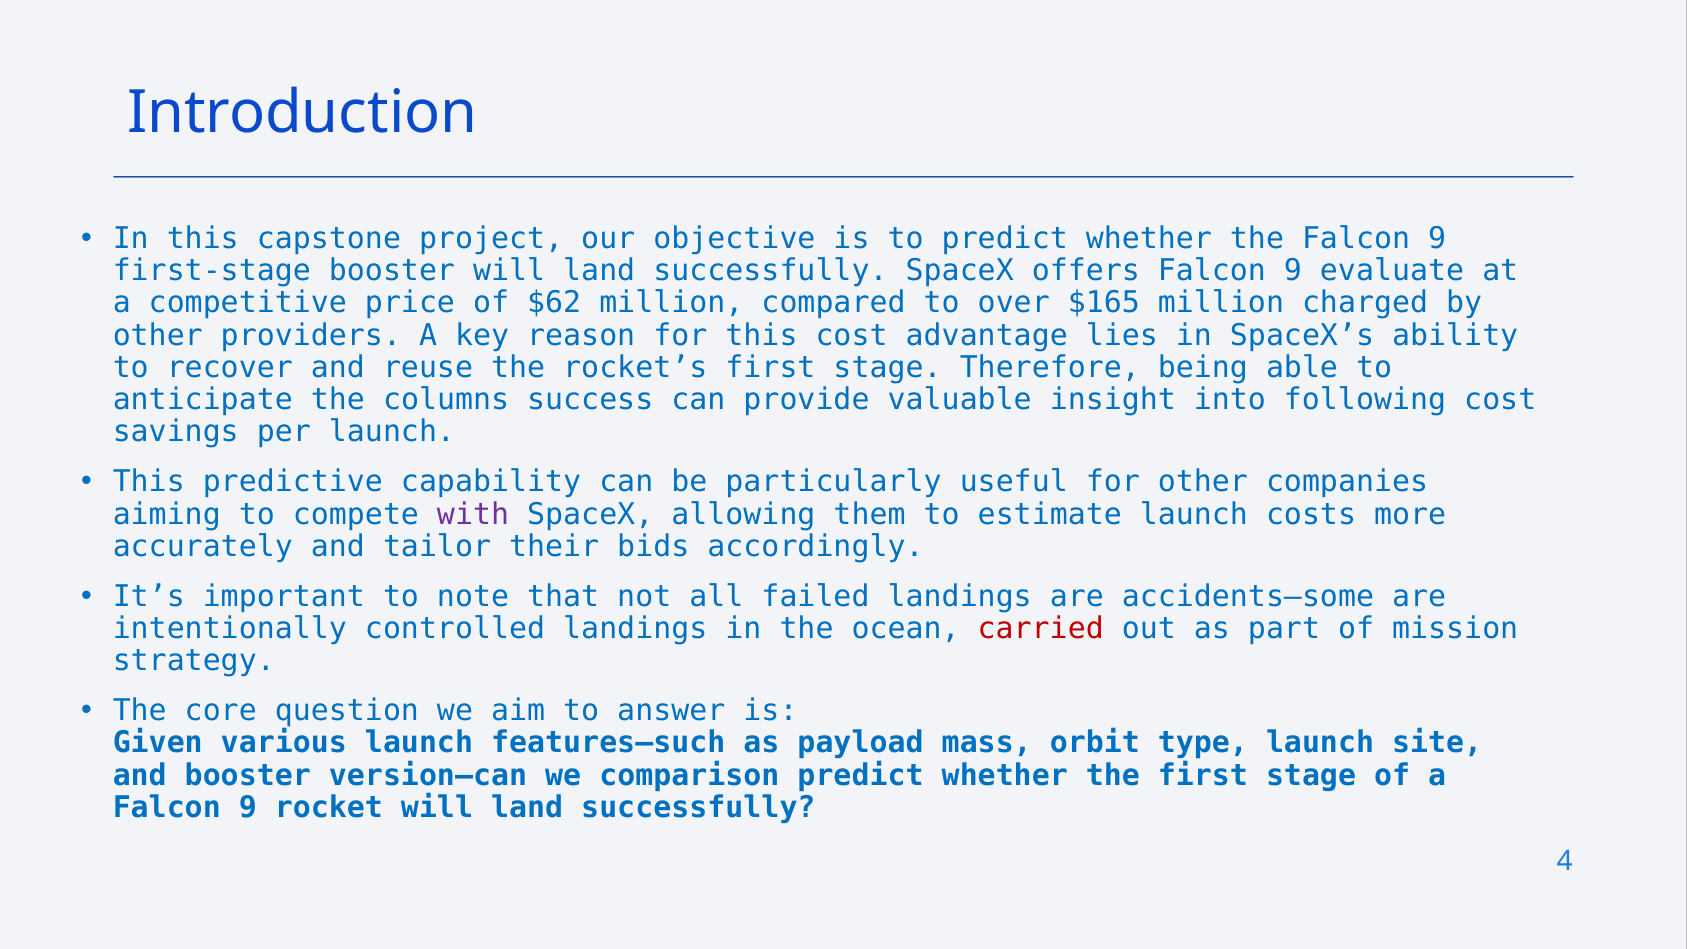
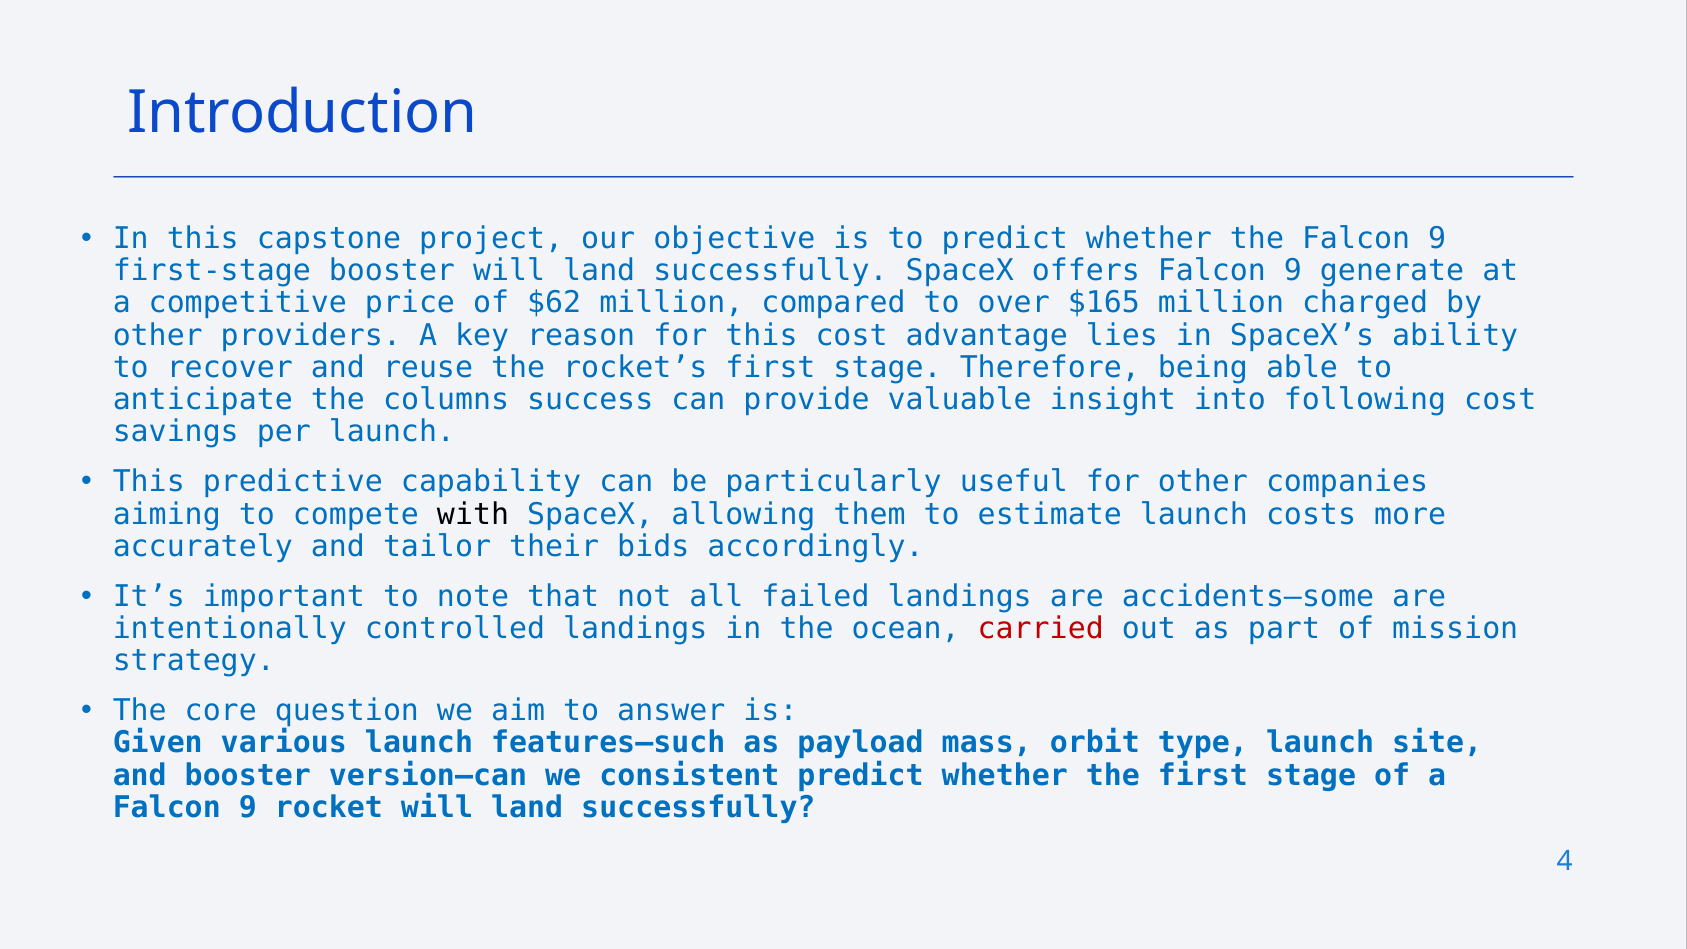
evaluate: evaluate -> generate (1392, 271)
with colour: purple -> black (473, 514)
comparison: comparison -> consistent (689, 775)
